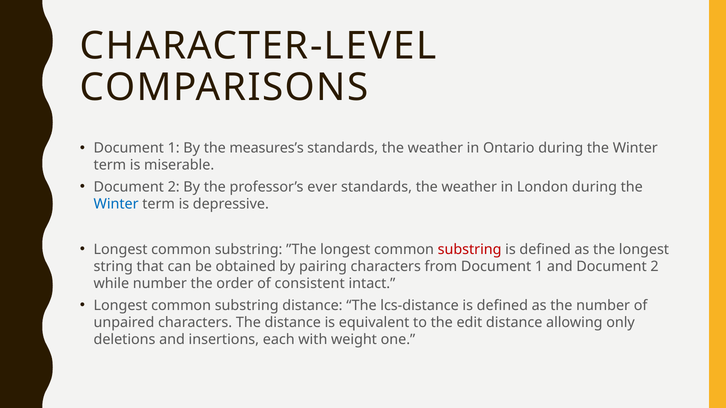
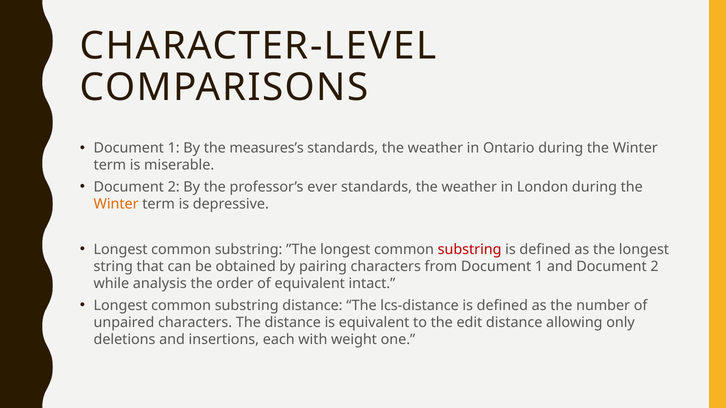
Winter colour: blue -> orange (116, 204)
while number: number -> analysis (160, 284)
of consistent: consistent -> equivalent (310, 284)
